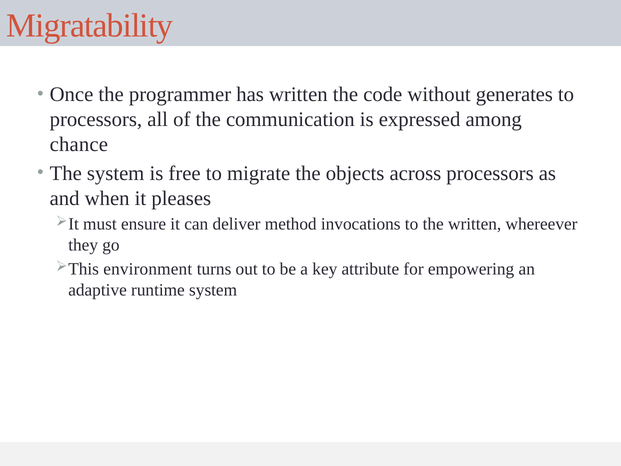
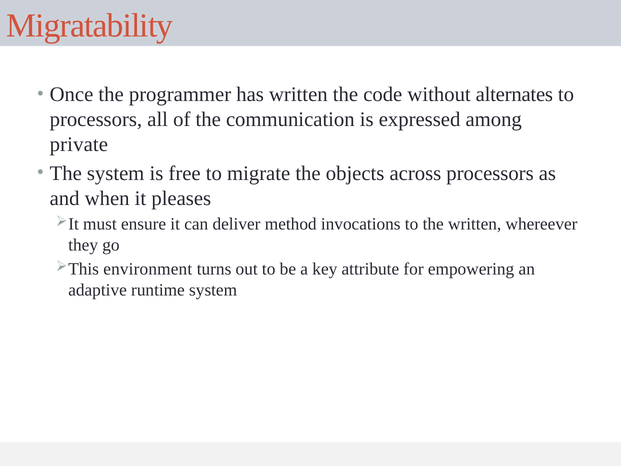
generates: generates -> alternates (514, 95)
chance: chance -> private (79, 144)
